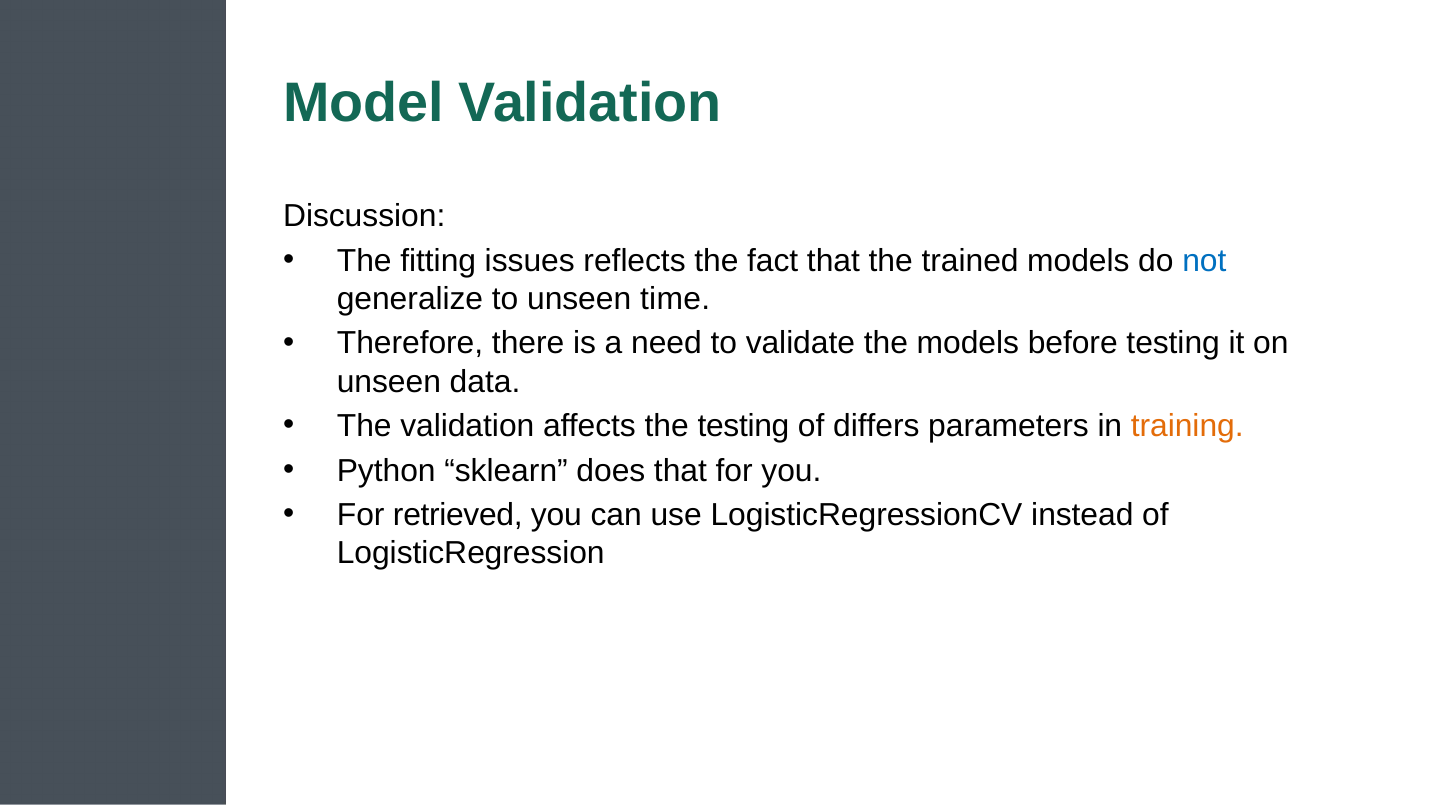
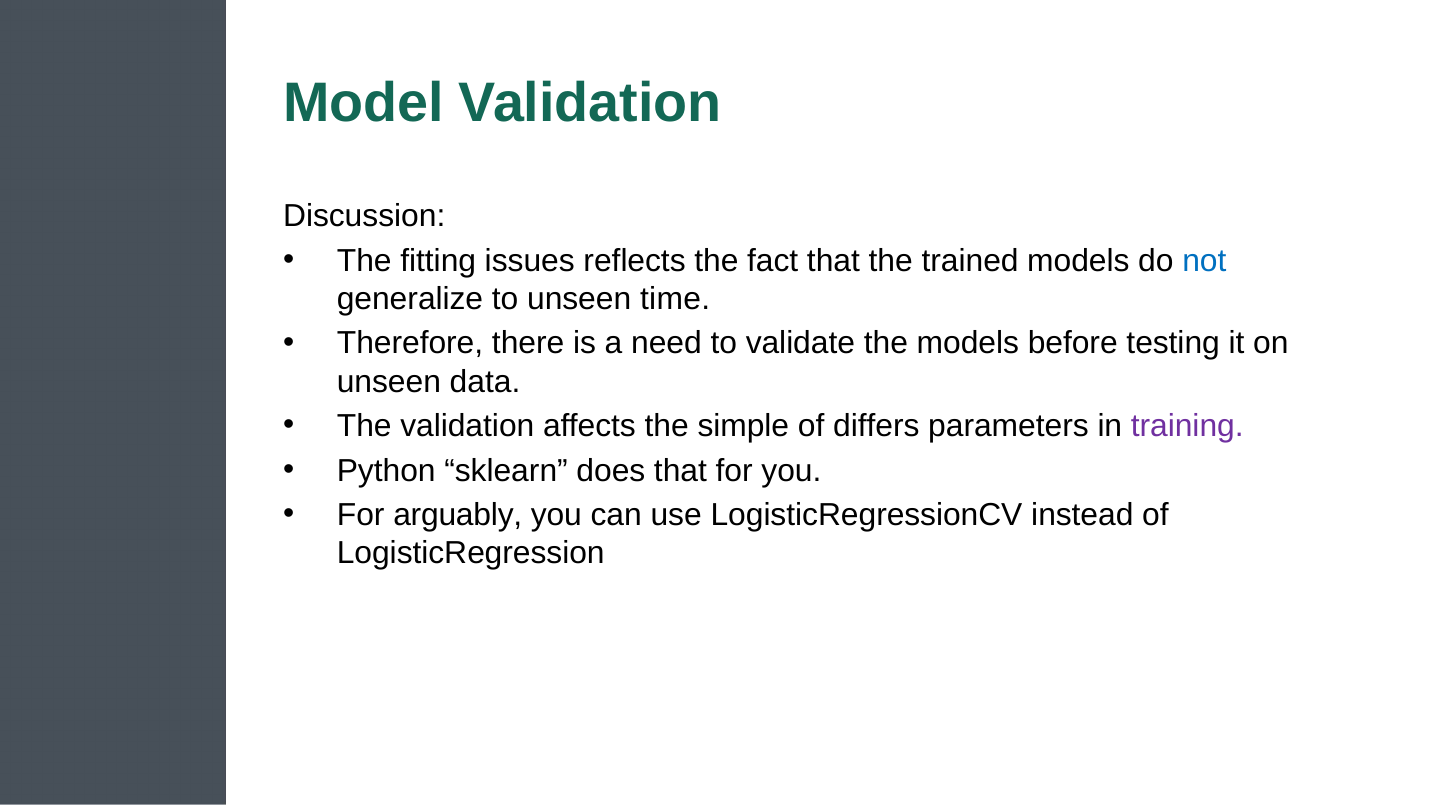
the testing: testing -> simple (743, 426)
training colour: orange -> purple (1187, 426)
retrieved: retrieved -> arguably (458, 515)
